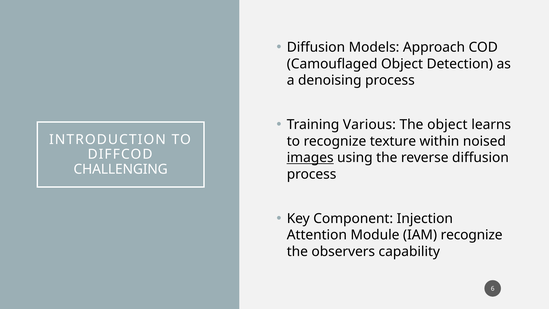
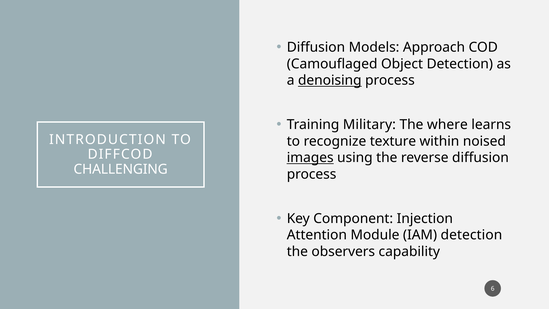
denoising underline: none -> present (330, 80)
Various: Various -> Military (369, 125)
The object: object -> where (447, 125)
IAM recognize: recognize -> detection (471, 235)
